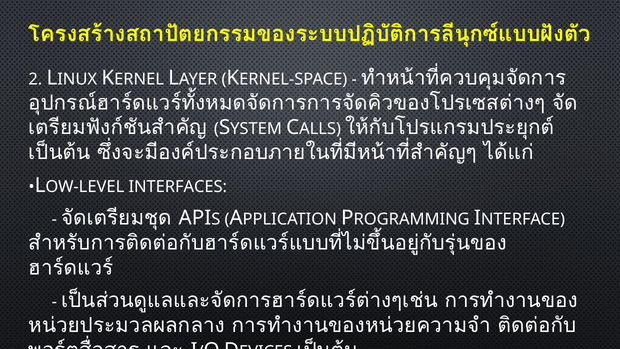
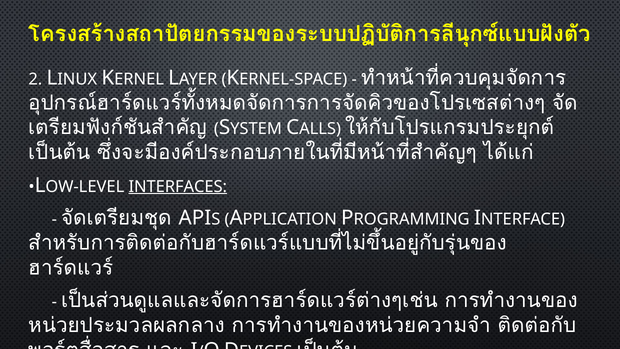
INTERFACES underline: none -> present (178, 186)
